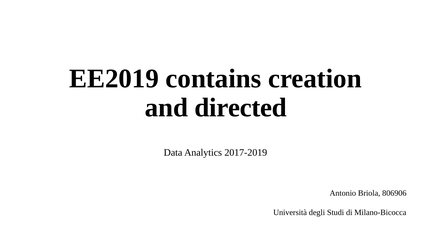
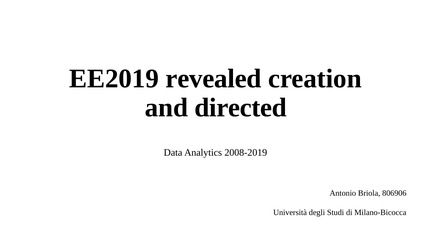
contains: contains -> revealed (214, 79)
2017-2019: 2017-2019 -> 2008-2019 (246, 153)
